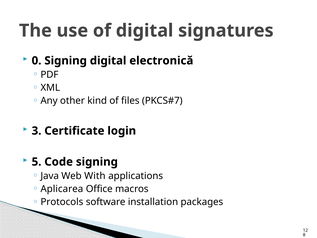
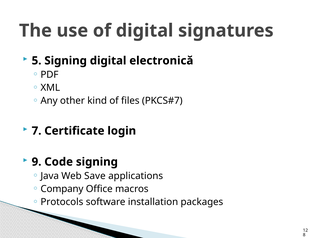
0: 0 -> 5 (37, 61)
3: 3 -> 7 (37, 131)
5: 5 -> 9 (37, 162)
With: With -> Save (95, 176)
Aplicarea: Aplicarea -> Company (62, 189)
